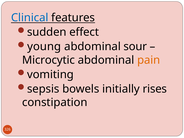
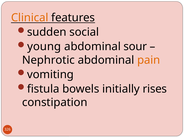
Clinical colour: blue -> orange (30, 18)
effect: effect -> social (84, 32)
Microcytic: Microcytic -> Nephrotic (48, 60)
sepsis: sepsis -> fistula (43, 89)
